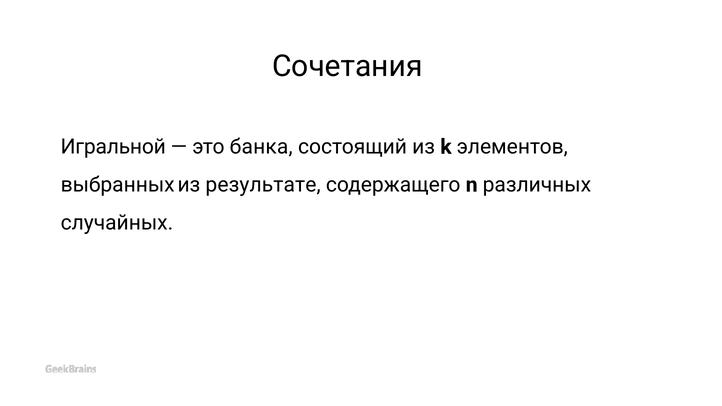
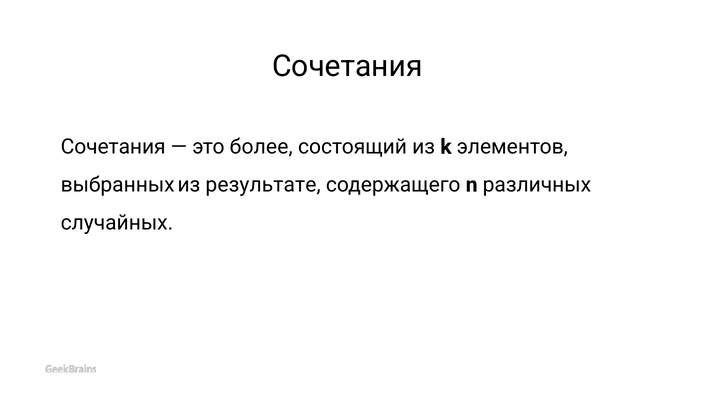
Игральной: Игральной -> Сочетания (113, 147)
банка: банка -> более (261, 147)
